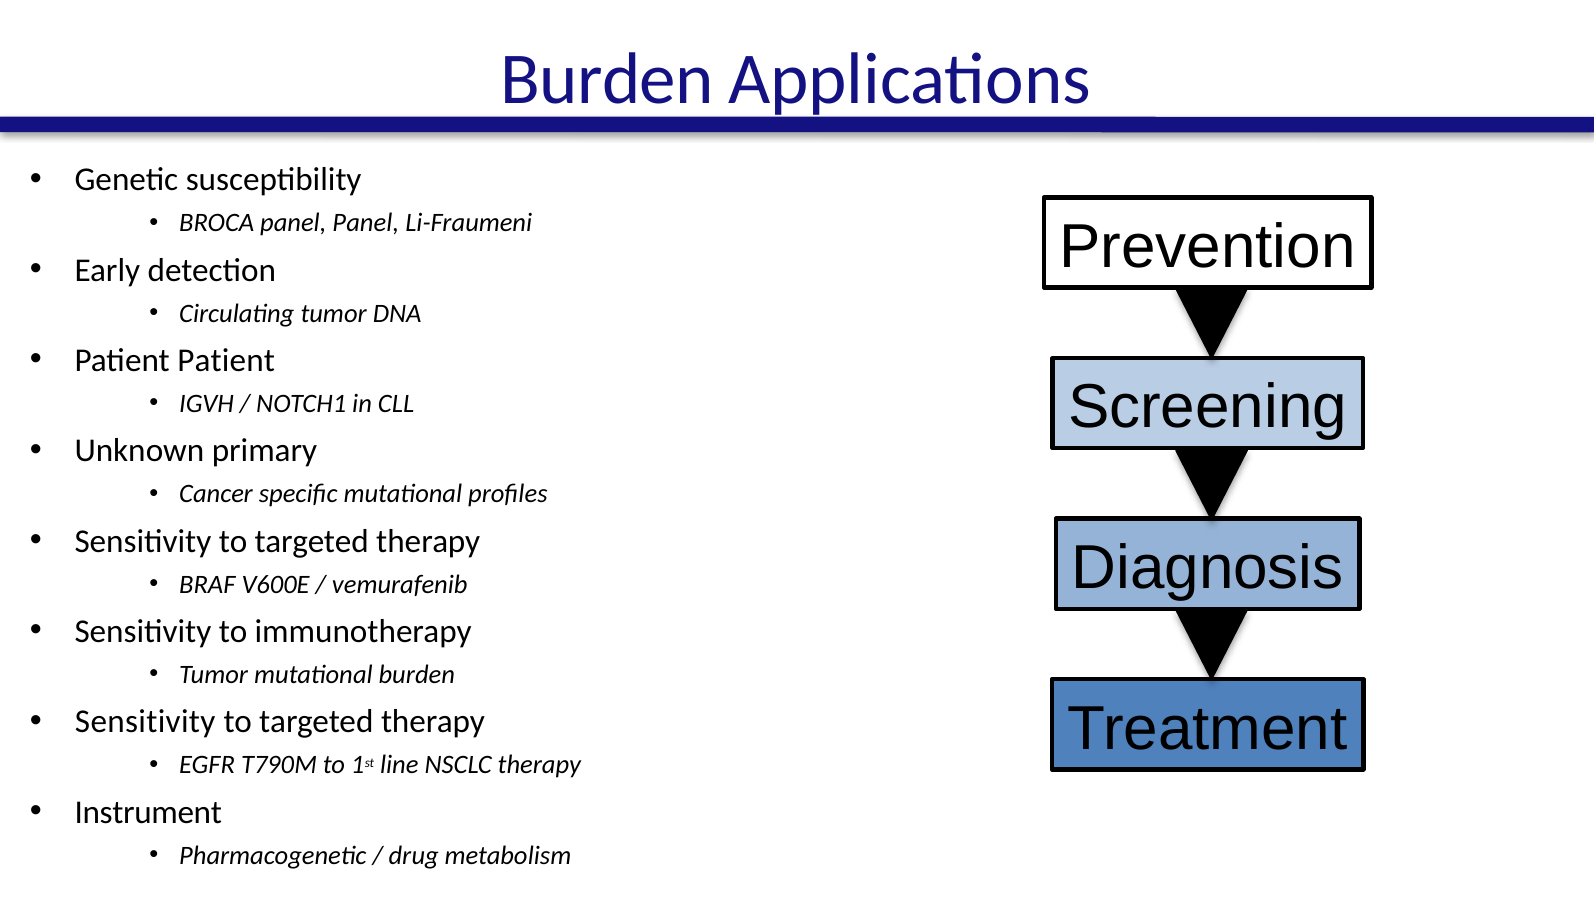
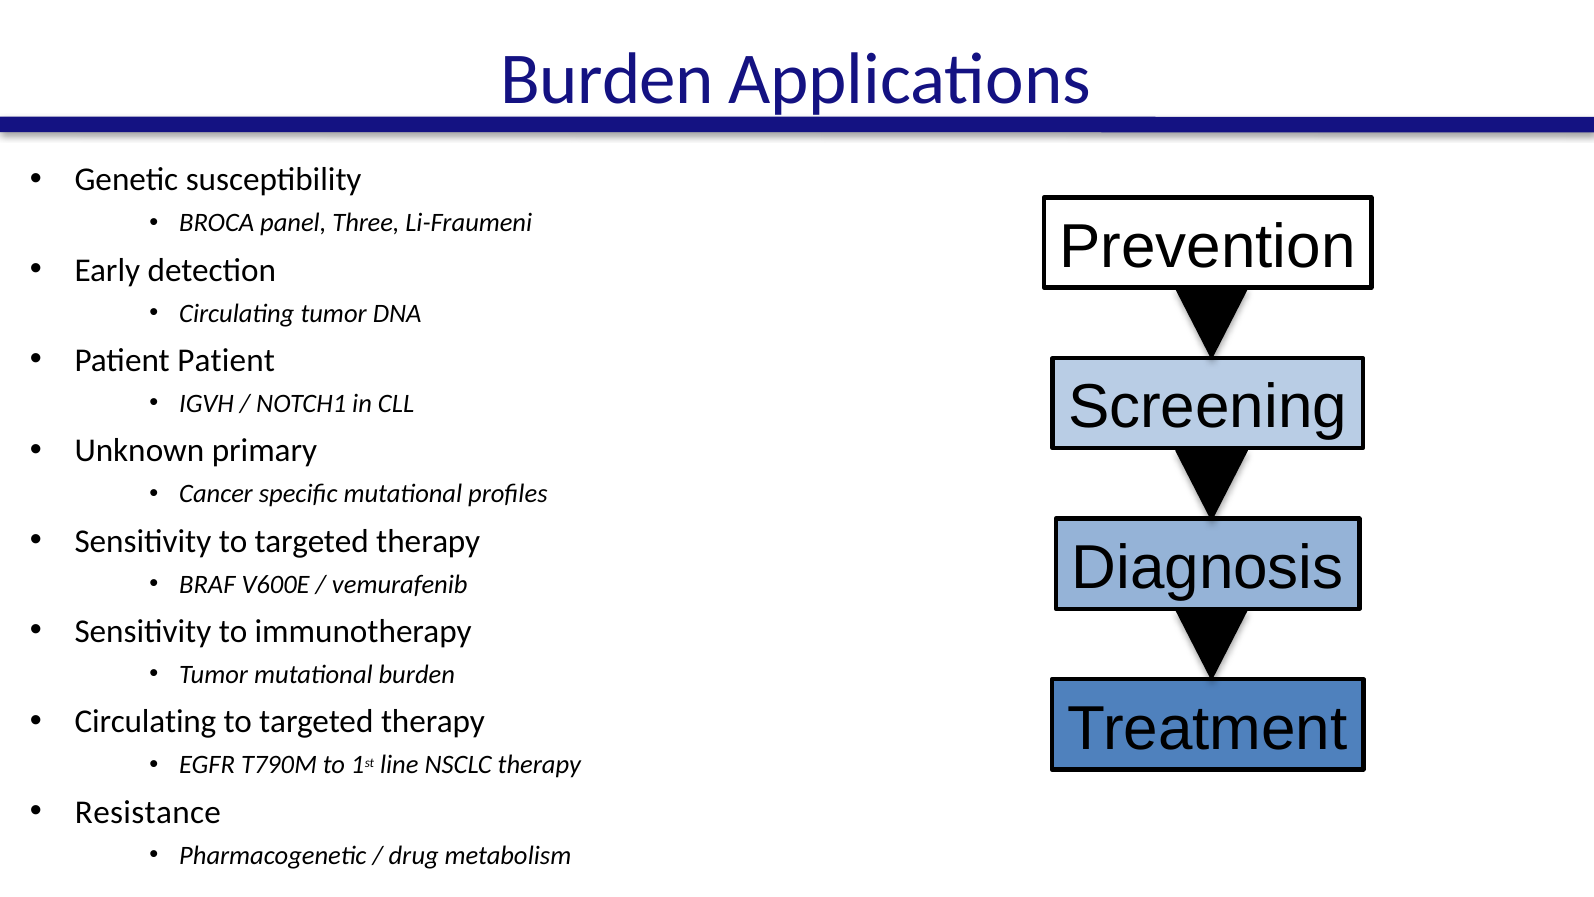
panel Panel: Panel -> Three (366, 223)
Sensitivity: Sensitivity -> Circulating (145, 721)
Instrument: Instrument -> Resistance (148, 812)
